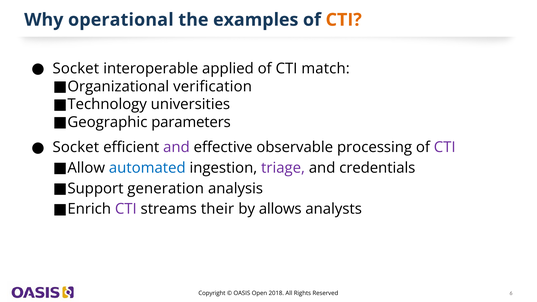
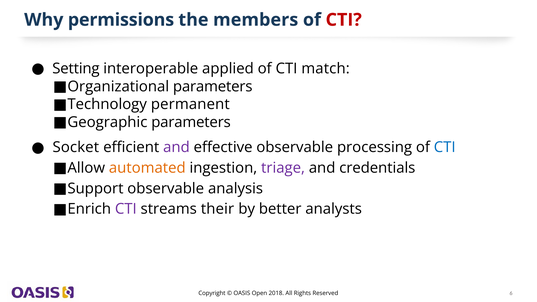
operational: operational -> permissions (121, 20)
examples: examples -> members (256, 20)
CTI colour: orange -> red (344, 20)
Socket: Socket -> Setting (76, 69)
verification: verification -> parameters (213, 86)
universities: universities -> permanent (190, 104)
CTI colour: purple -> blue (445, 147)
automated colour: blue -> orange (147, 168)
generation: generation -> observable (166, 189)
allows: allows -> better (280, 209)
